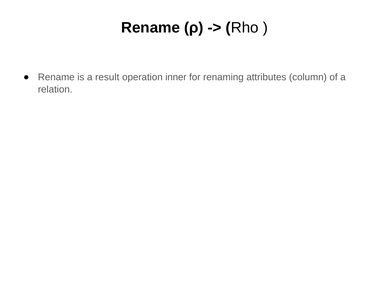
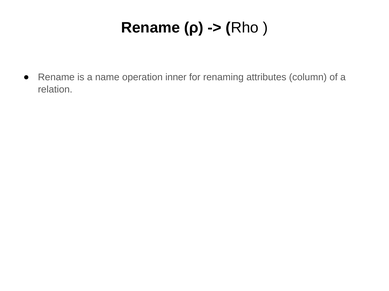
result: result -> name (107, 77)
